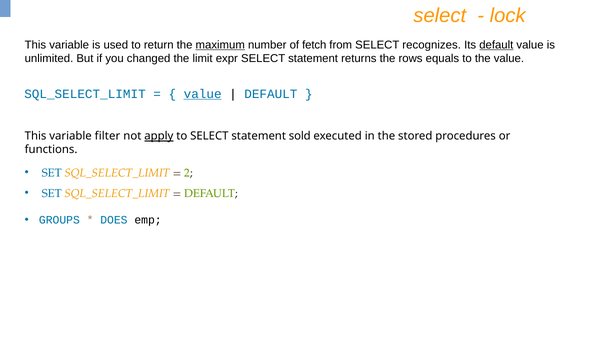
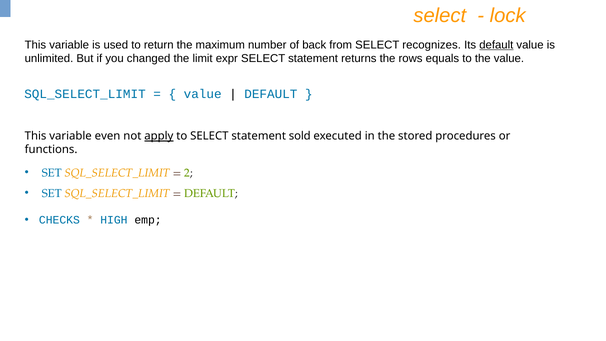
maximum underline: present -> none (220, 45)
fetch: fetch -> back (314, 45)
value underline: present -> none (203, 94)
filter: filter -> even (108, 136)
GROUPS: GROUPS -> CHECKS (59, 220)
DOES: DOES -> HIGH (114, 220)
